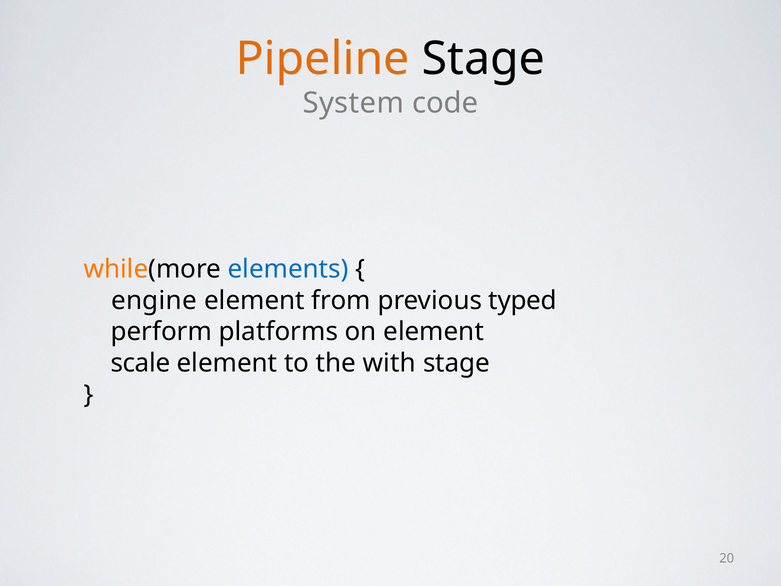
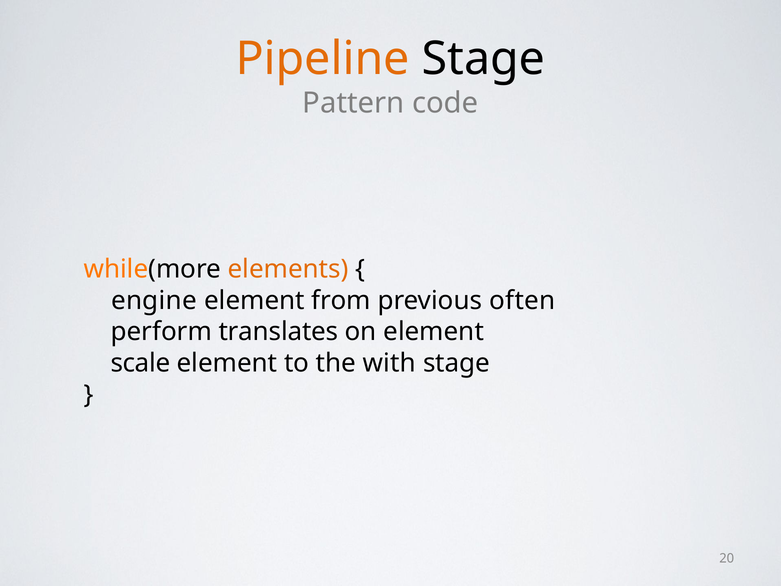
System: System -> Pattern (354, 103)
elements colour: blue -> orange (288, 269)
typed: typed -> often (522, 301)
platforms: platforms -> translates (278, 332)
